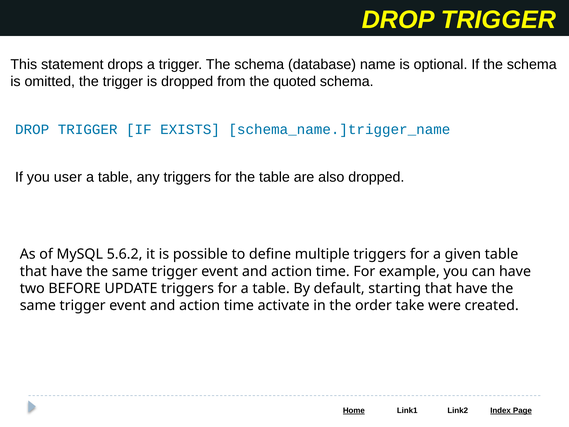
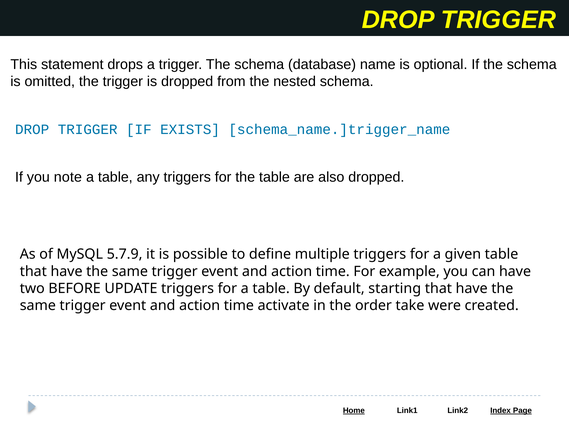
quoted: quoted -> nested (295, 82)
user: user -> note (68, 177)
5.6.2: 5.6.2 -> 5.7.9 (125, 254)
